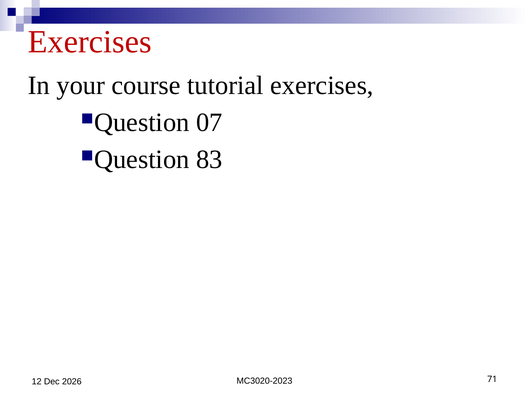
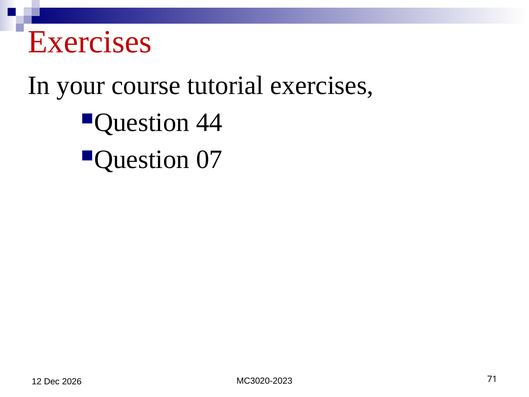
07: 07 -> 44 (209, 122)
83: 83 -> 07 (209, 159)
